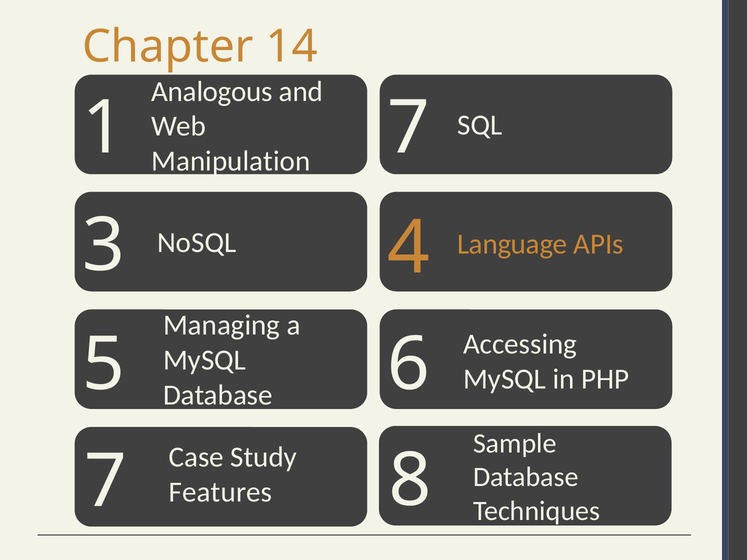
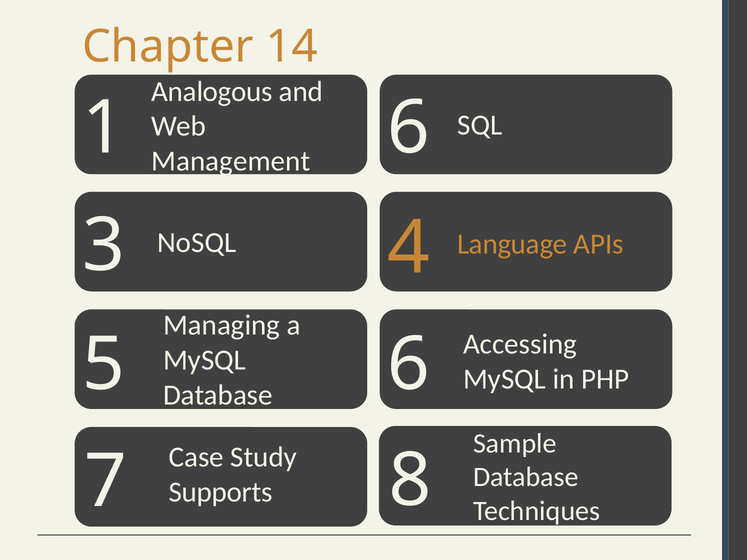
1 7: 7 -> 6 (408, 128)
Manipulation: Manipulation -> Management (231, 161)
Features: Features -> Supports (221, 492)
